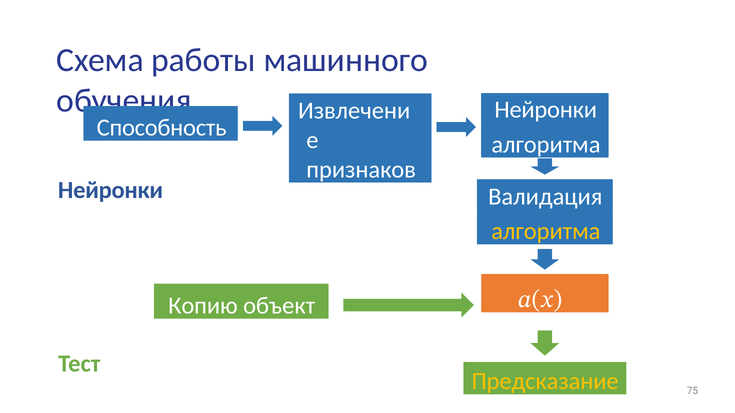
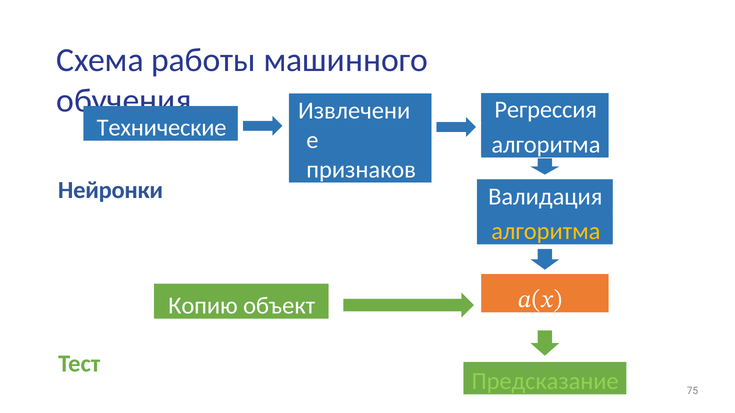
Нейронки: Нейронки -> Регрессия (546, 110)
Способность: Способность -> Технические (162, 128)
Предсказание colour: yellow -> light green (545, 382)
